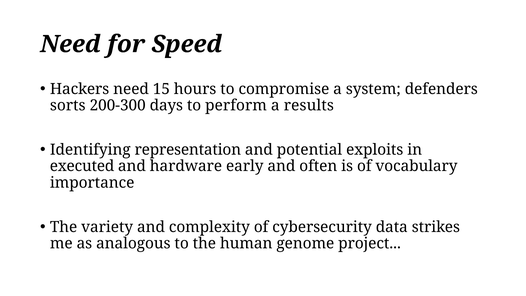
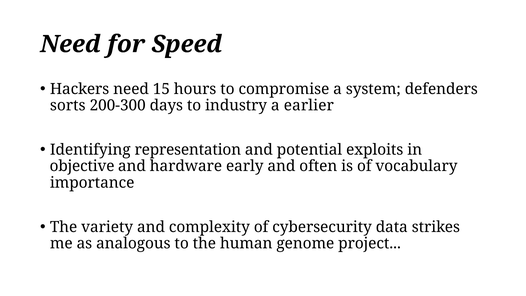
perform: perform -> industry (236, 106)
results: results -> earlier (309, 106)
executed: executed -> objective (82, 166)
